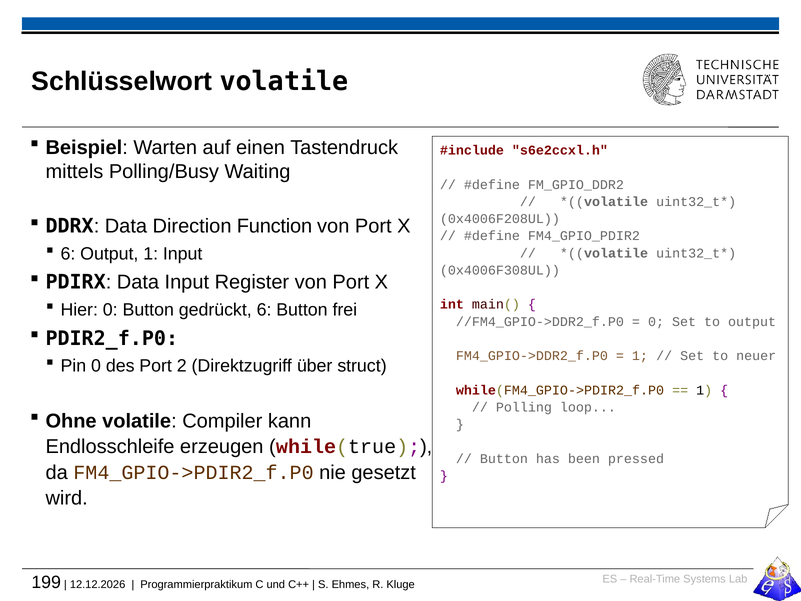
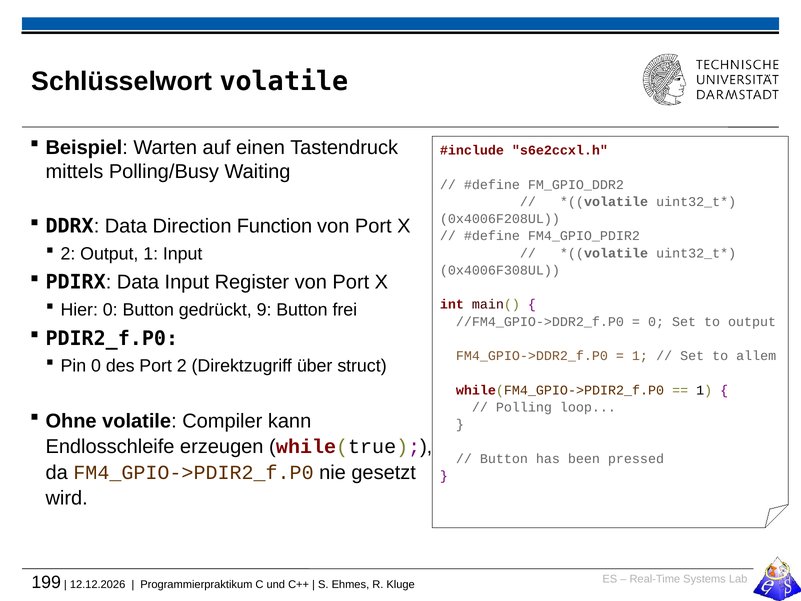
6: 6 -> 2 (68, 254)
gedrückt 6: 6 -> 9 (264, 310)
neuer: neuer -> allem (756, 356)
